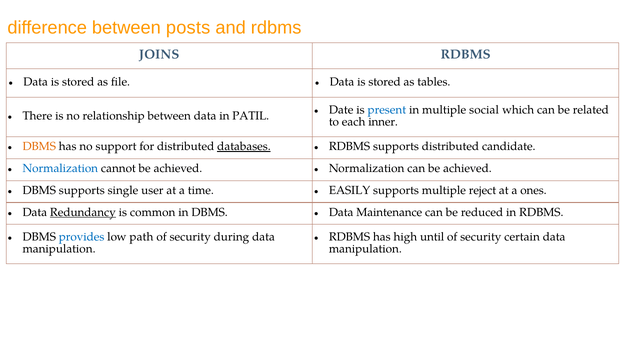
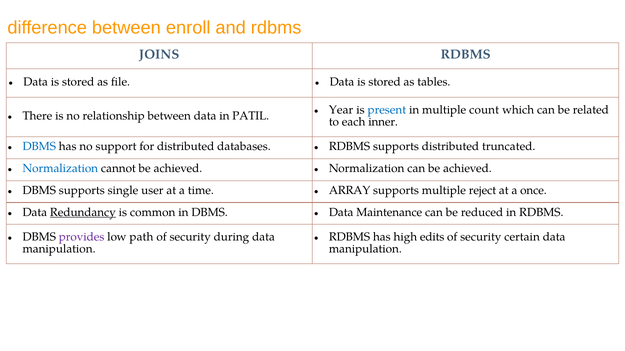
posts: posts -> enroll (188, 28)
Date: Date -> Year (341, 110)
social: social -> count (484, 110)
DBMS colour: orange -> blue (39, 147)
databases underline: present -> none (244, 147)
candidate: candidate -> truncated (509, 147)
EASILY: EASILY -> ARRAY (350, 191)
ones: ones -> once (533, 191)
provides colour: blue -> purple (82, 237)
until: until -> edits (432, 237)
